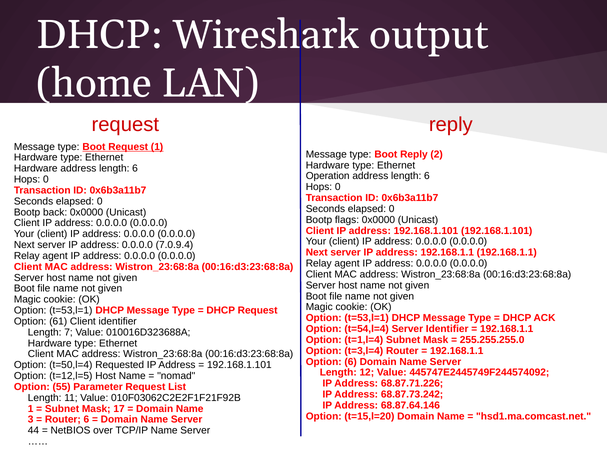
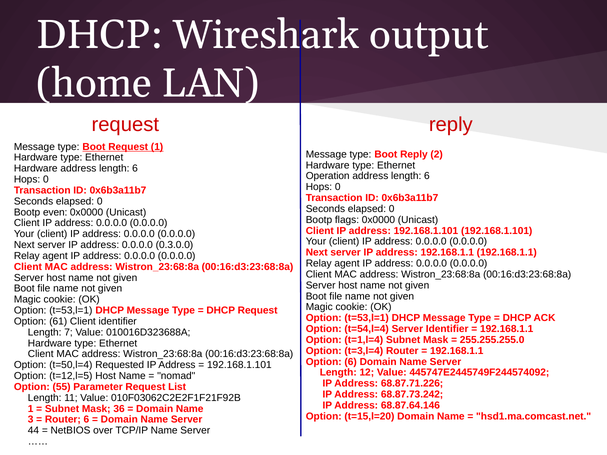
back: back -> even (55, 212)
7.0.9.4: 7.0.9.4 -> 0.3.0.0 (174, 245)
17: 17 -> 36 (119, 409)
